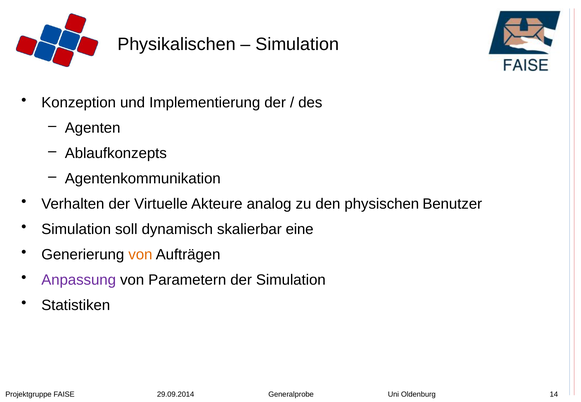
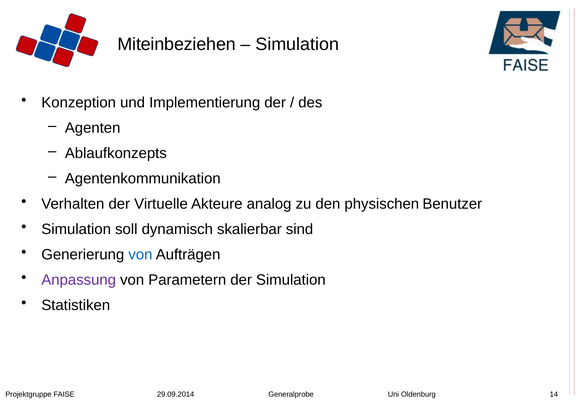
Physikalischen: Physikalischen -> Miteinbeziehen (177, 44)
eine: eine -> sind (300, 229)
von colour: orange -> blue (140, 255)
